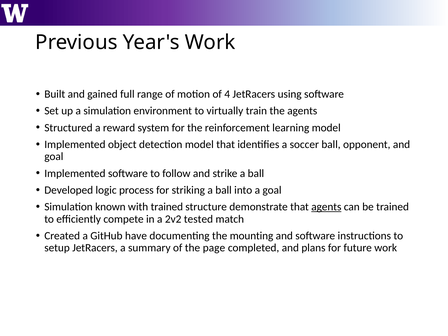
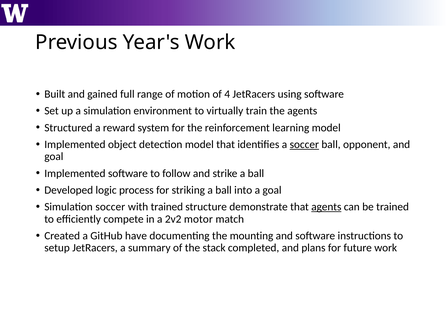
soccer underline: none -> present (304, 144)
Simulation known: known -> soccer (110, 207)
tested: tested -> motor (198, 219)
page: page -> stack (214, 248)
